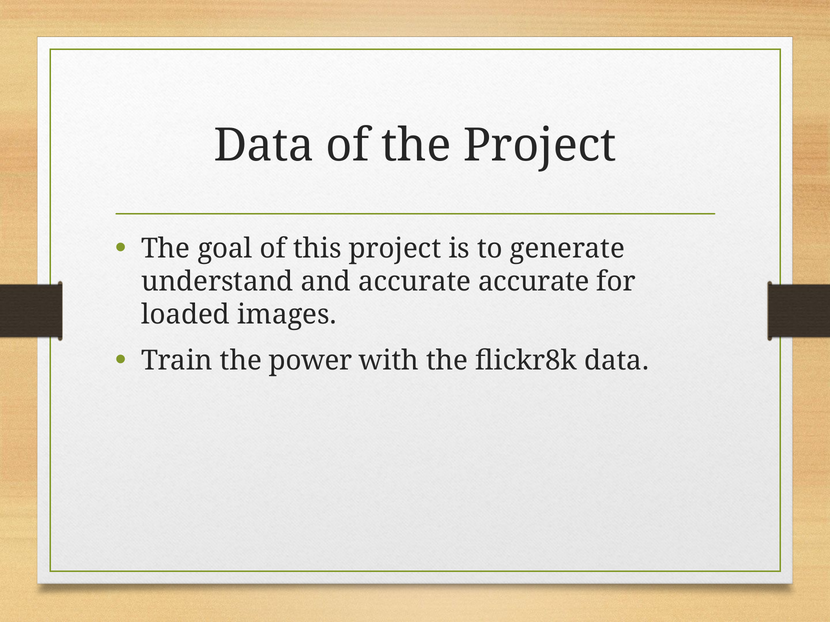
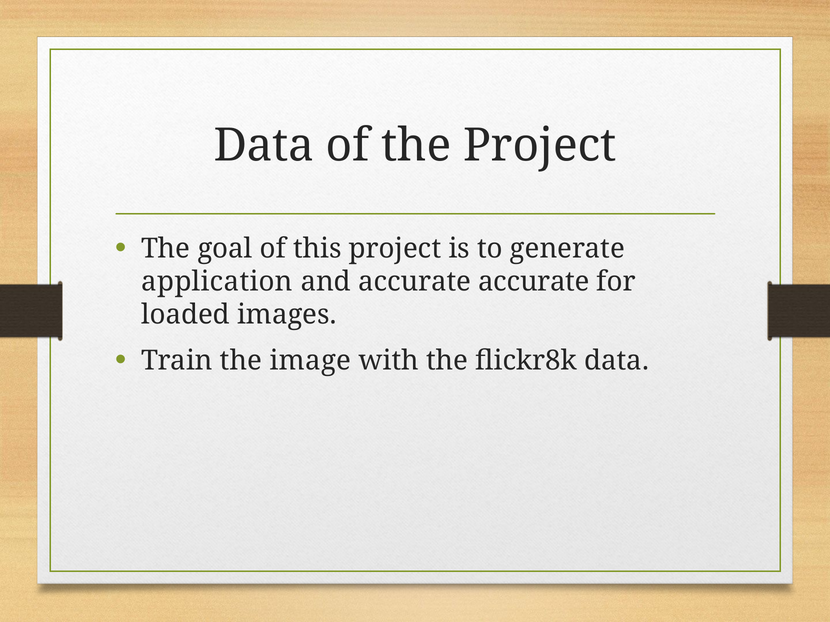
understand: understand -> application (217, 282)
power: power -> image (310, 361)
